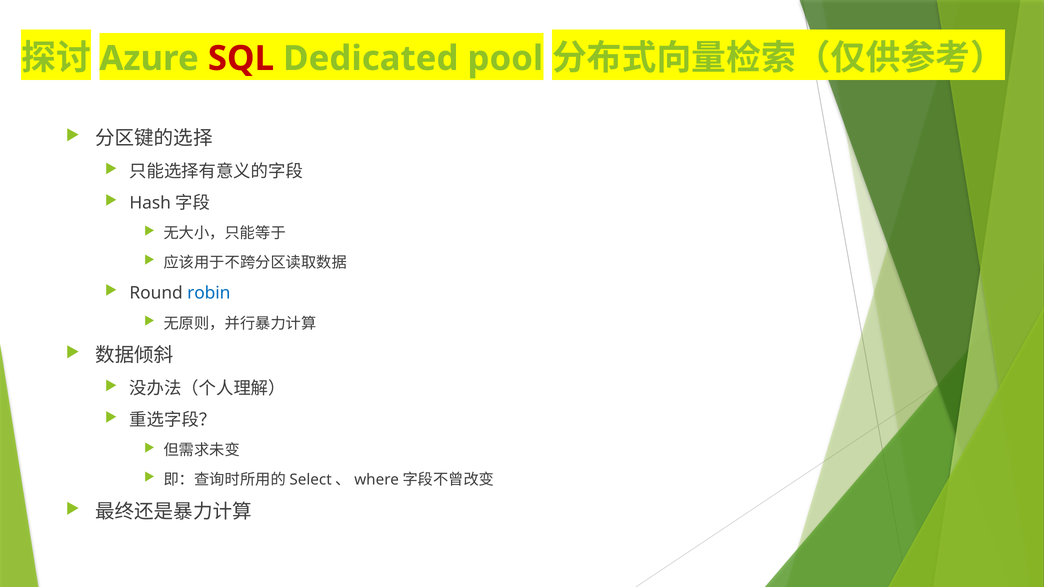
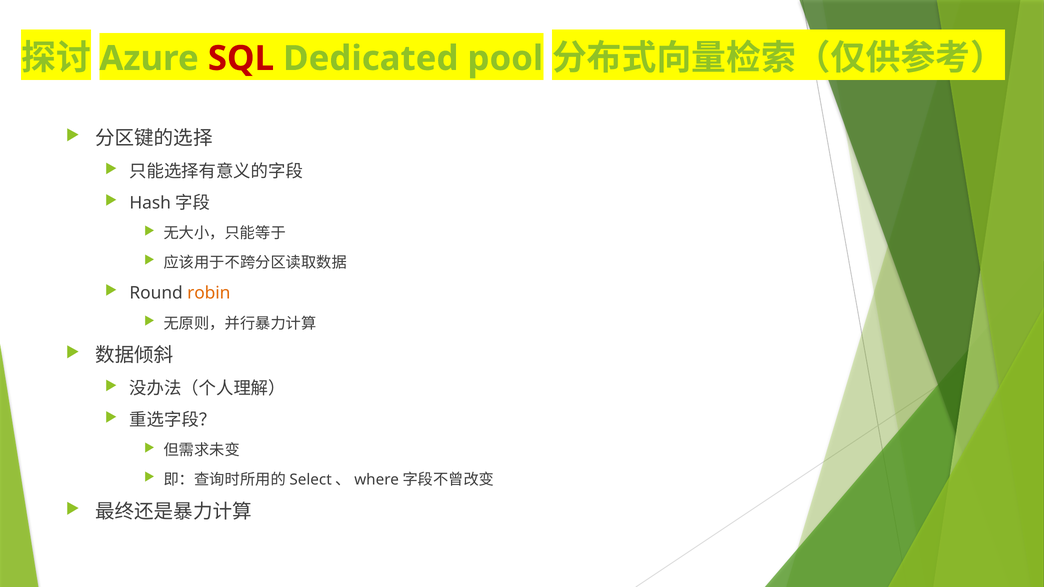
robin colour: blue -> orange (209, 293)
